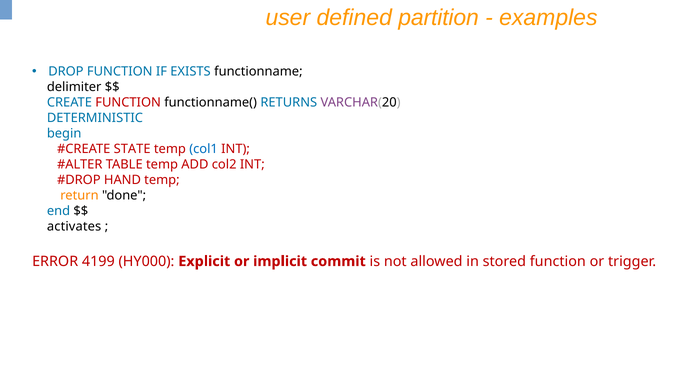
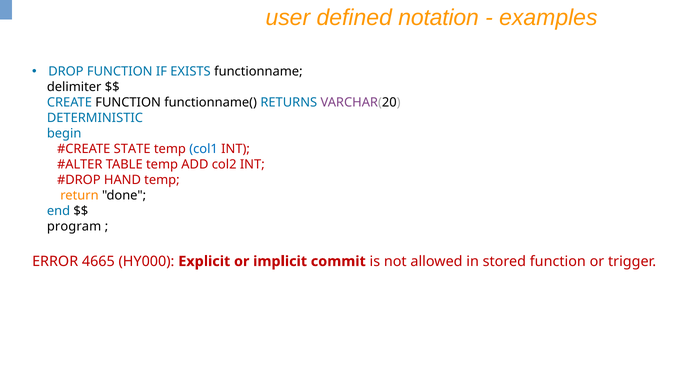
partition: partition -> notation (439, 18)
FUNCTION colour: red -> black (128, 103)
activates: activates -> program (74, 227)
4199: 4199 -> 4665 (98, 262)
